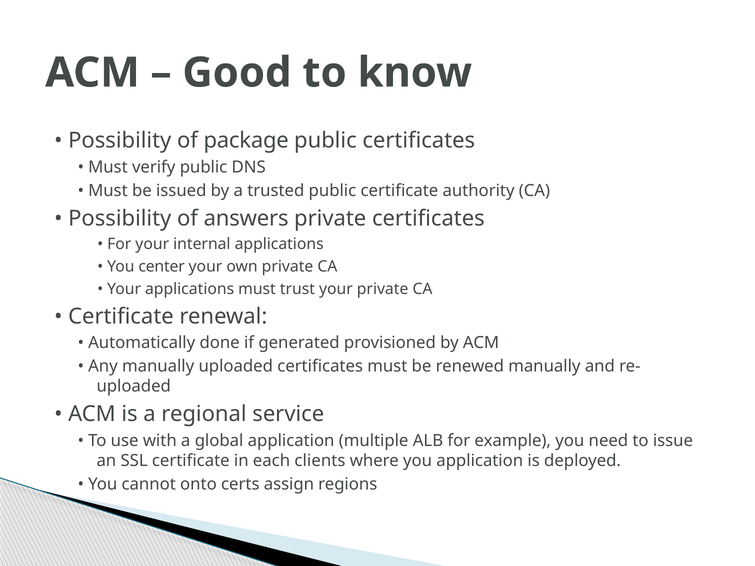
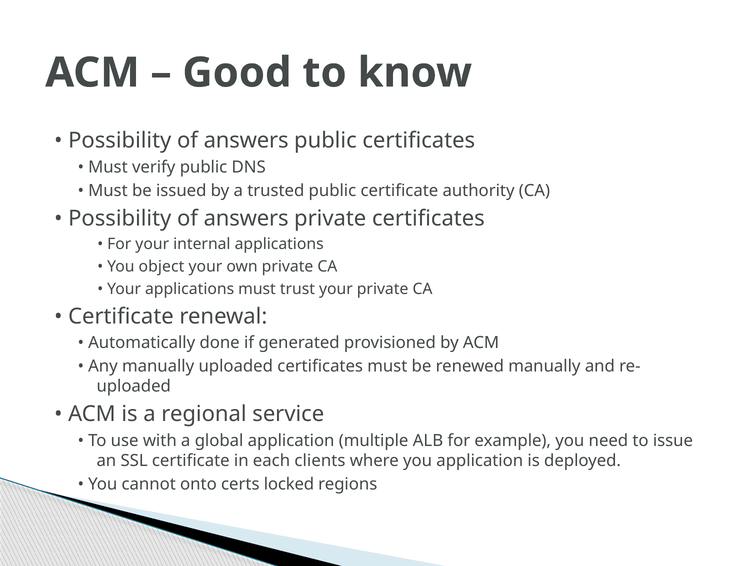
package: package -> answers (246, 141)
center: center -> object (161, 267)
assign: assign -> locked (289, 484)
